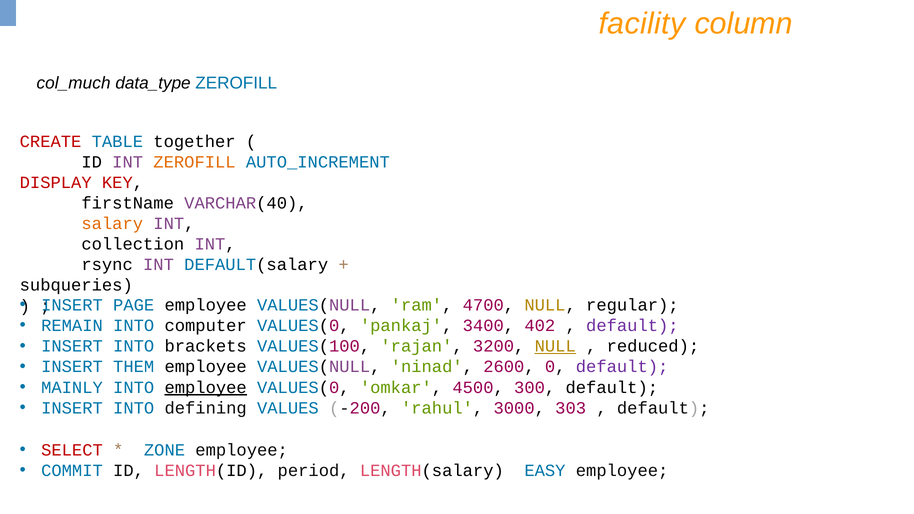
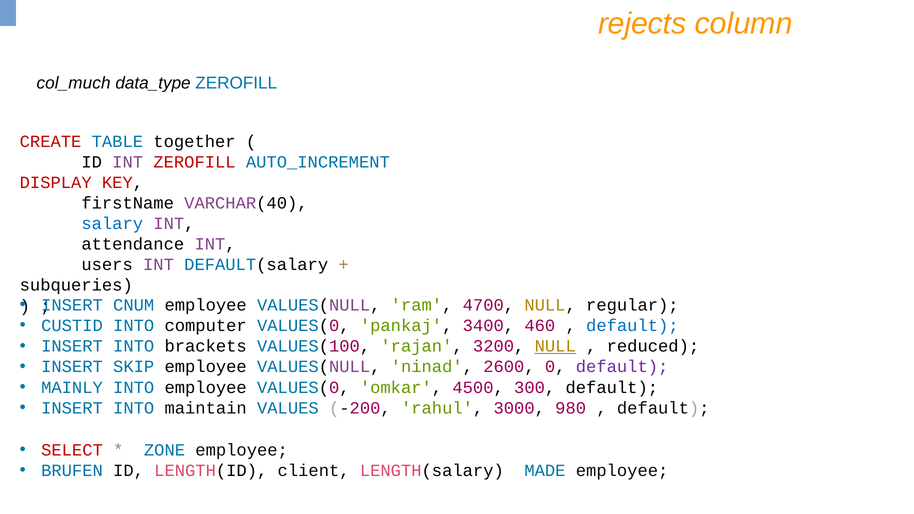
facility: facility -> rejects (642, 24)
ZEROFILL colour: orange -> red (195, 162)
salary colour: orange -> blue (112, 224)
collection: collection -> attendance (133, 244)
rsync: rsync -> users (107, 265)
PAGE: PAGE -> CNUM (134, 305)
REMAIN: REMAIN -> CUSTID (72, 326)
402: 402 -> 460 (540, 326)
default colour: purple -> blue (632, 326)
THEM: THEM -> SKIP (134, 367)
employee underline: present -> none (206, 387)
defining: defining -> maintain (206, 408)
303: 303 -> 980 (571, 408)
COMMIT: COMMIT -> BRUFEN (72, 471)
period: period -> client (314, 471)
EASY: EASY -> MADE (545, 471)
